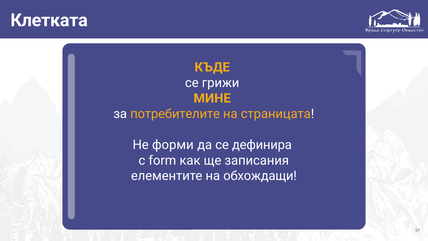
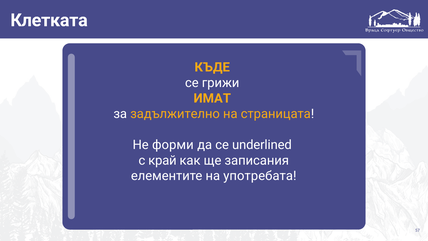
МИНЕ: МИНЕ -> ИМАТ (212, 98)
потребителите: потребителите -> задължително (175, 114)
дефинира: дефинира -> underlined (262, 145)
form: form -> край (162, 160)
обхождащи: обхождащи -> употребата (260, 176)
